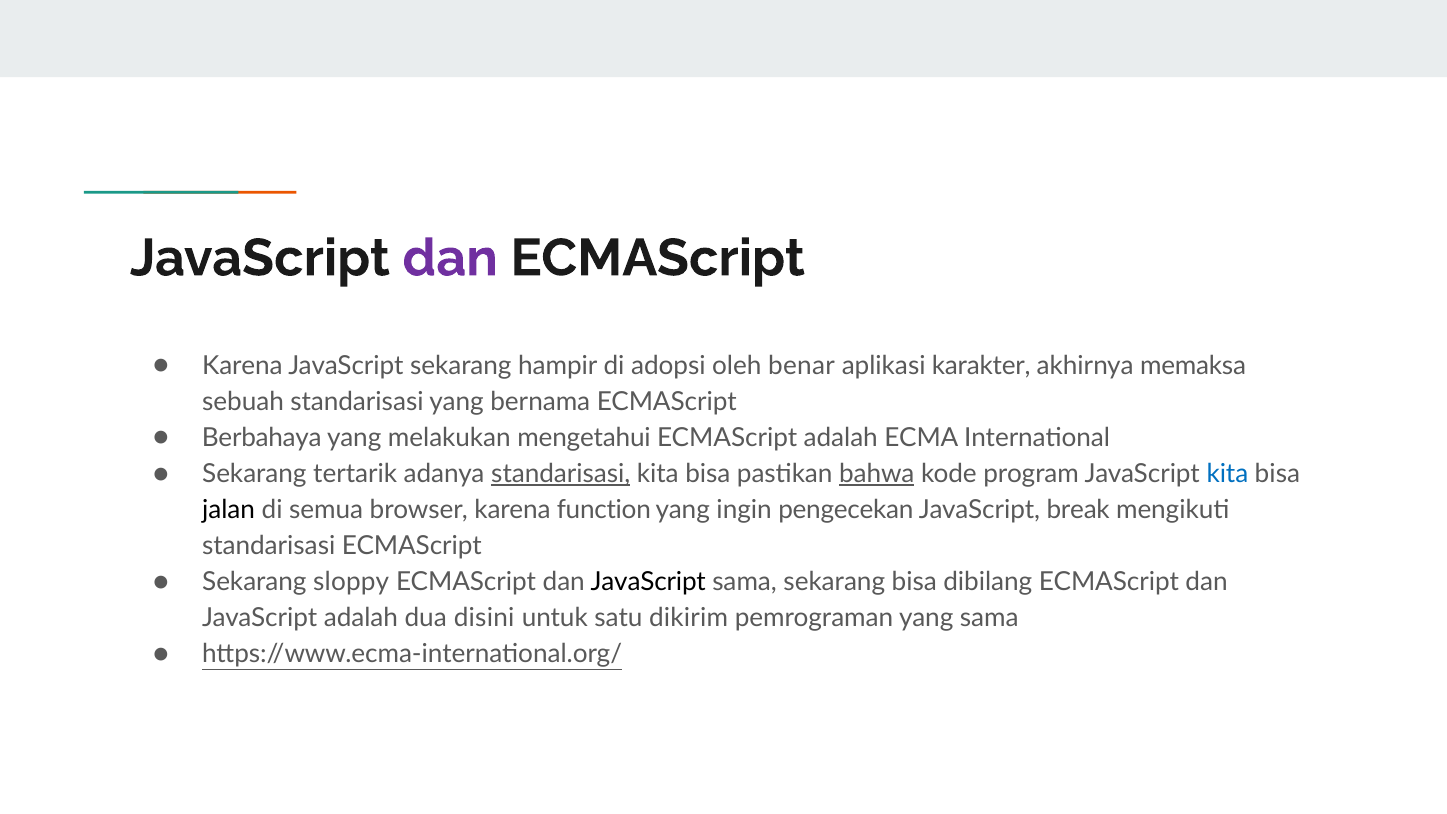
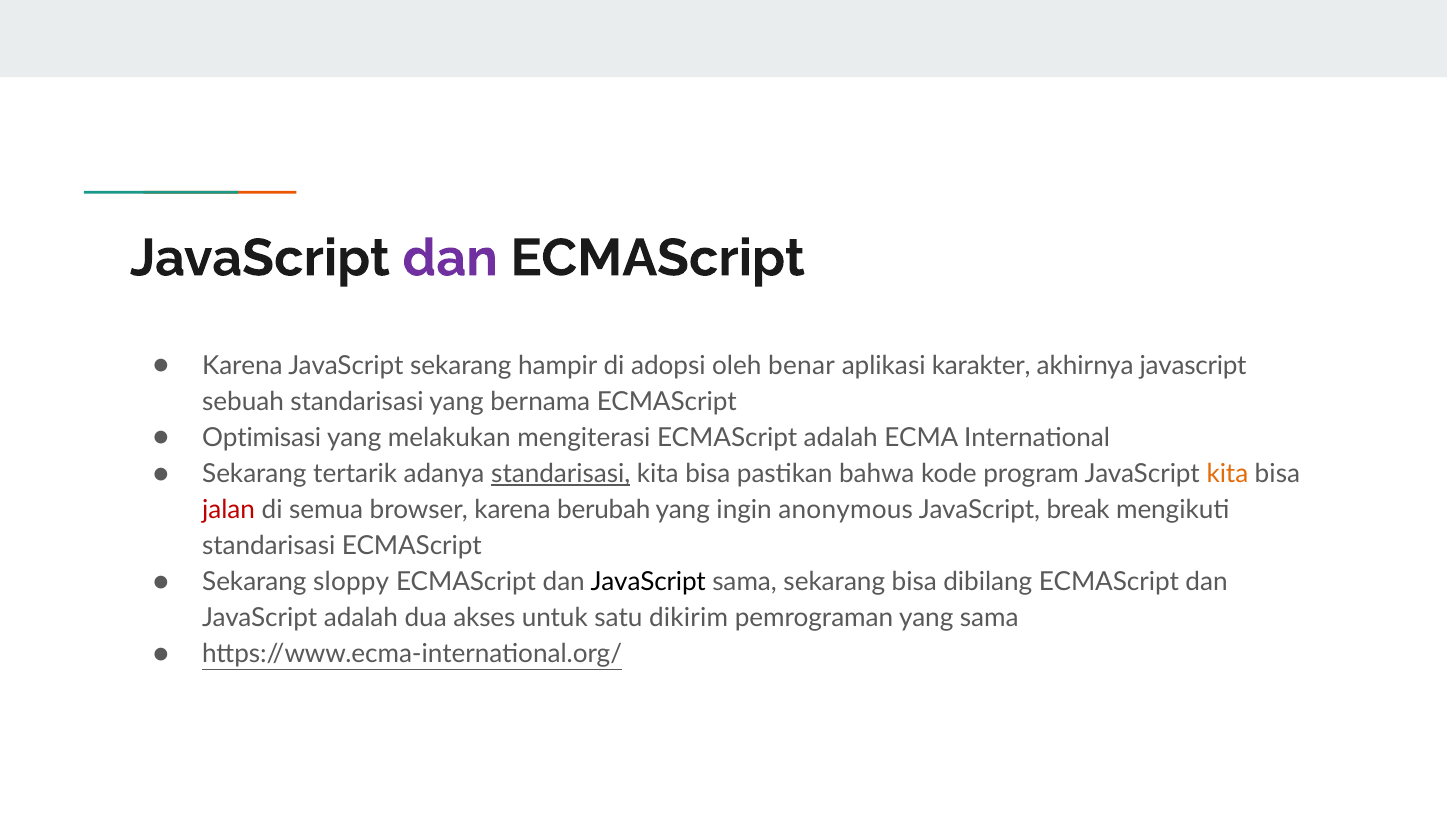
akhirnya memaksa: memaksa -> javascript (1193, 366)
Berbahaya: Berbahaya -> Optimisasi (262, 438)
mengetahui: mengetahui -> mengiterasi (584, 438)
bahwa underline: present -> none (877, 474)
kita colour: blue -> orange (1227, 474)
jalan colour: black -> red (229, 510)
function: function -> berubah (604, 510)
pengecekan: pengecekan -> anonymous (846, 510)
disini: disini -> akses (484, 618)
